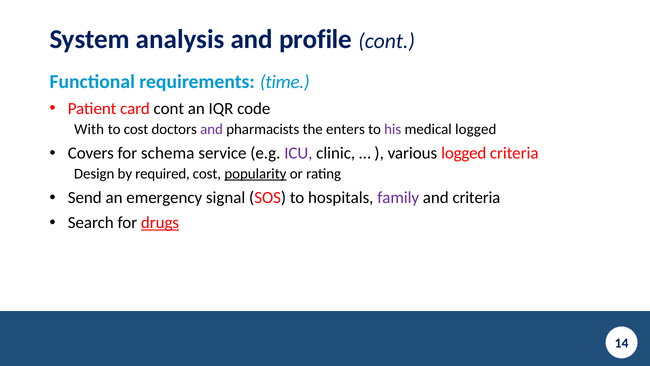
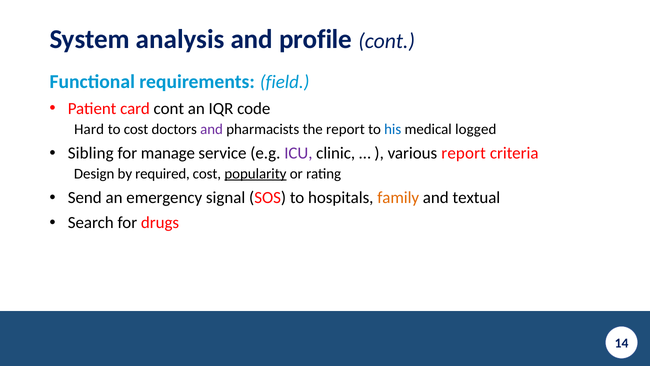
time: time -> field (285, 82)
With: With -> Hard (89, 129)
the enters: enters -> report (345, 129)
his colour: purple -> blue (393, 129)
Covers: Covers -> Sibling (91, 153)
schema: schema -> manage (168, 153)
various logged: logged -> report (464, 153)
family colour: purple -> orange (398, 197)
and criteria: criteria -> textual (476, 197)
drugs underline: present -> none (160, 223)
